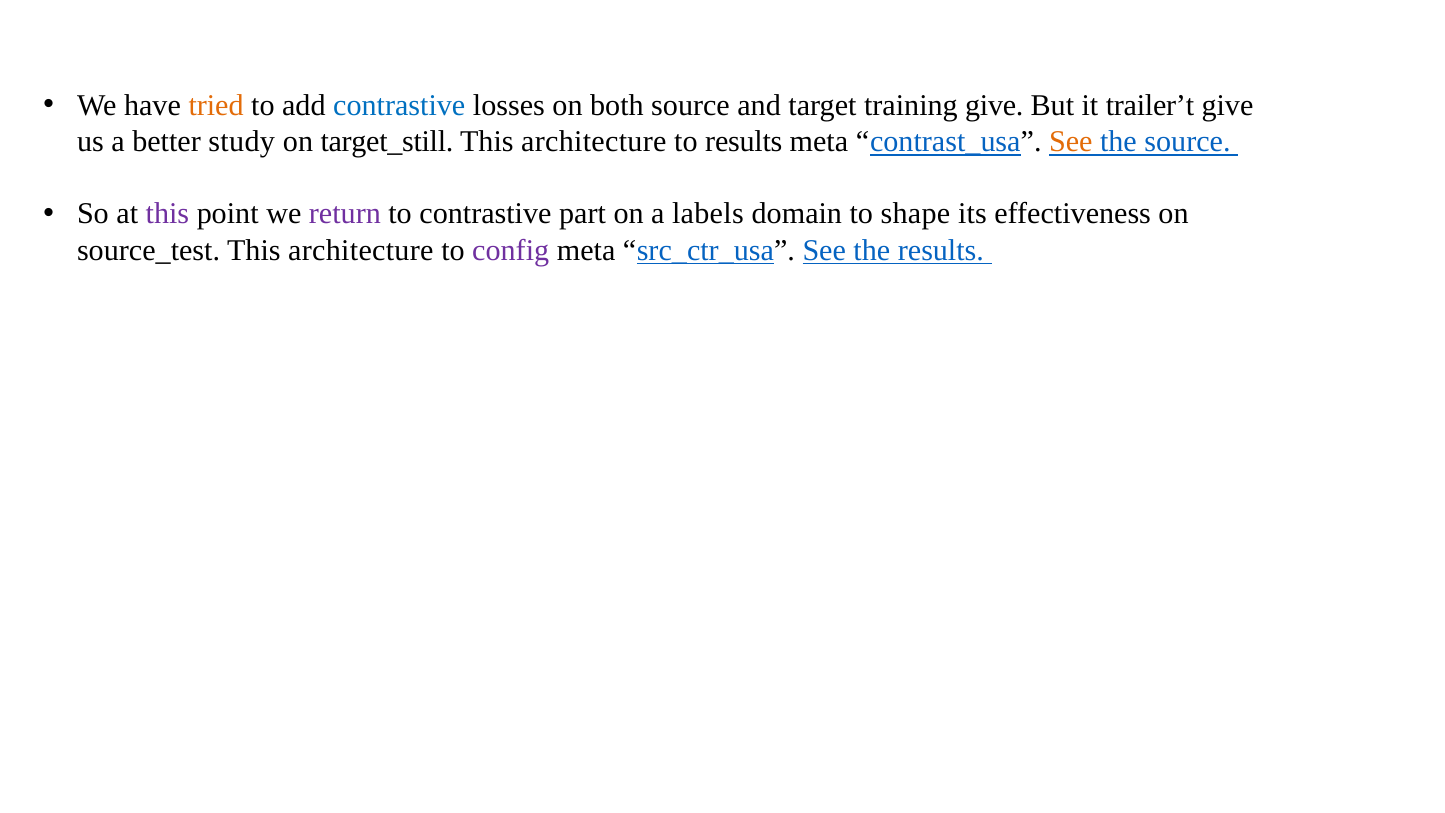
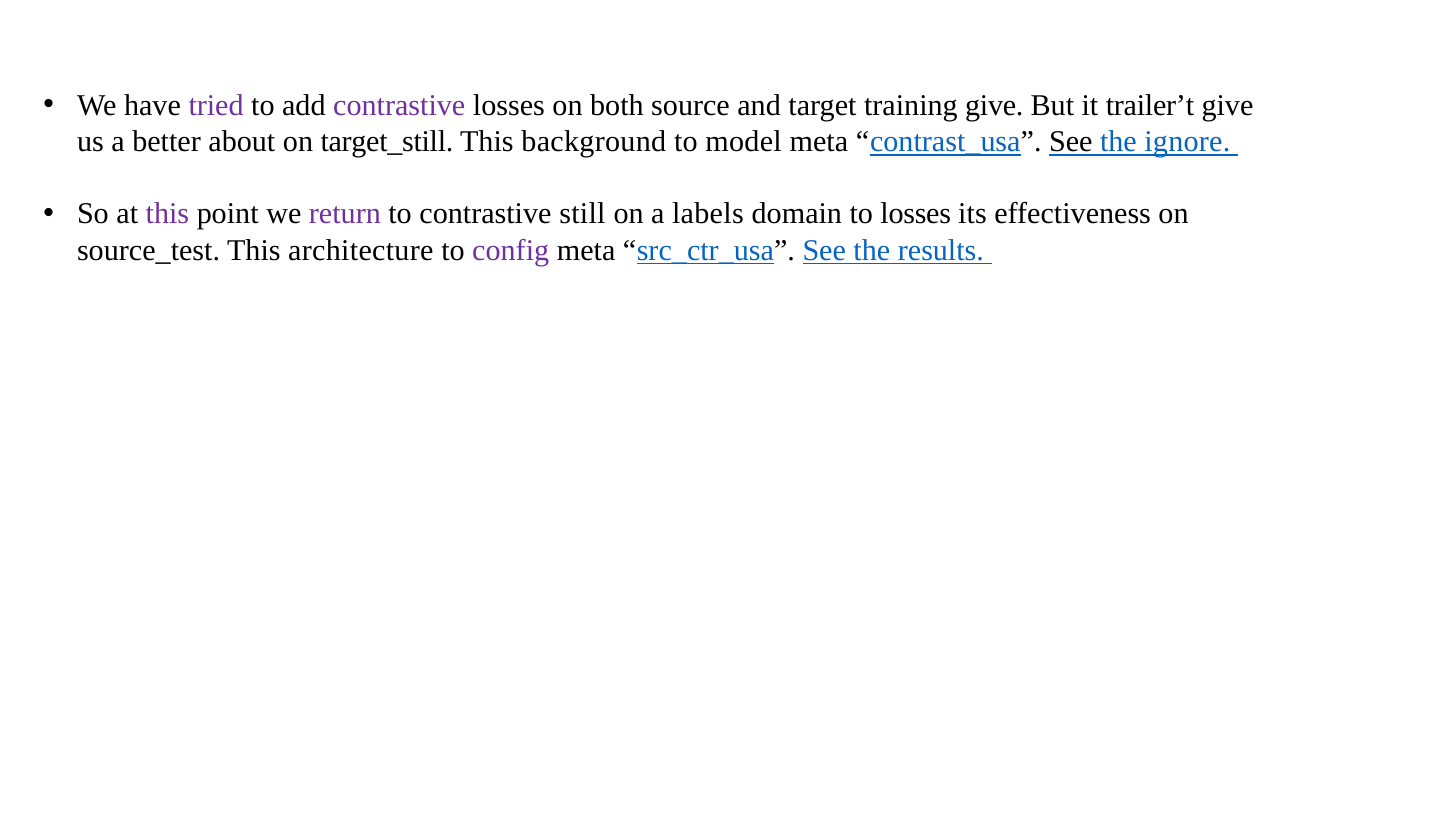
tried colour: orange -> purple (216, 105)
contrastive colour: blue -> purple (399, 105)
study: study -> about (242, 142)
architecture: architecture -> background (594, 142)
to results: results -> model (744, 142)
See colour: orange -> black (1071, 142)
the source: source -> ignore (1187, 142)
part: part -> still (582, 214)
to shape: shape -> losses (916, 214)
